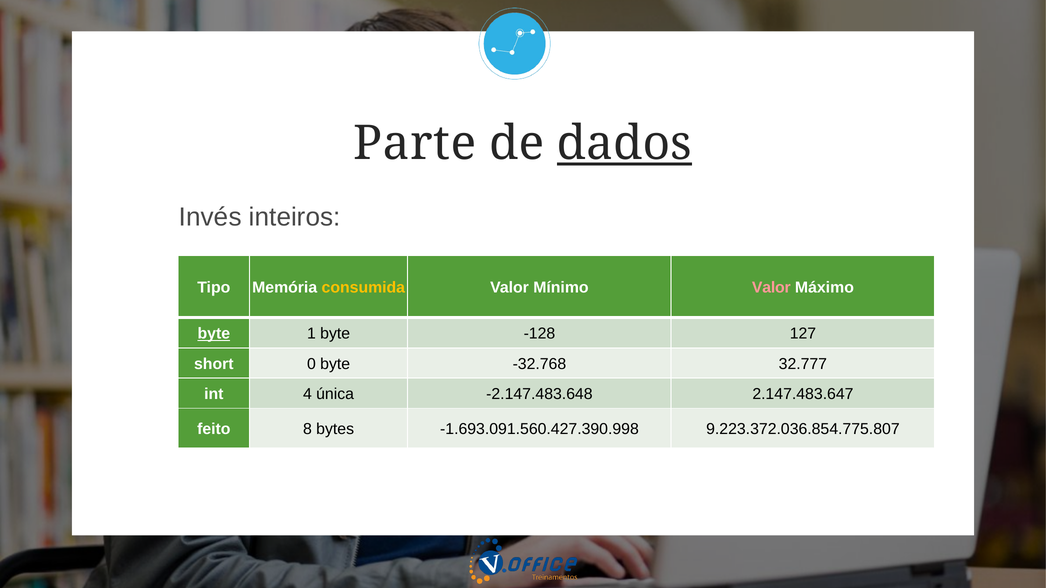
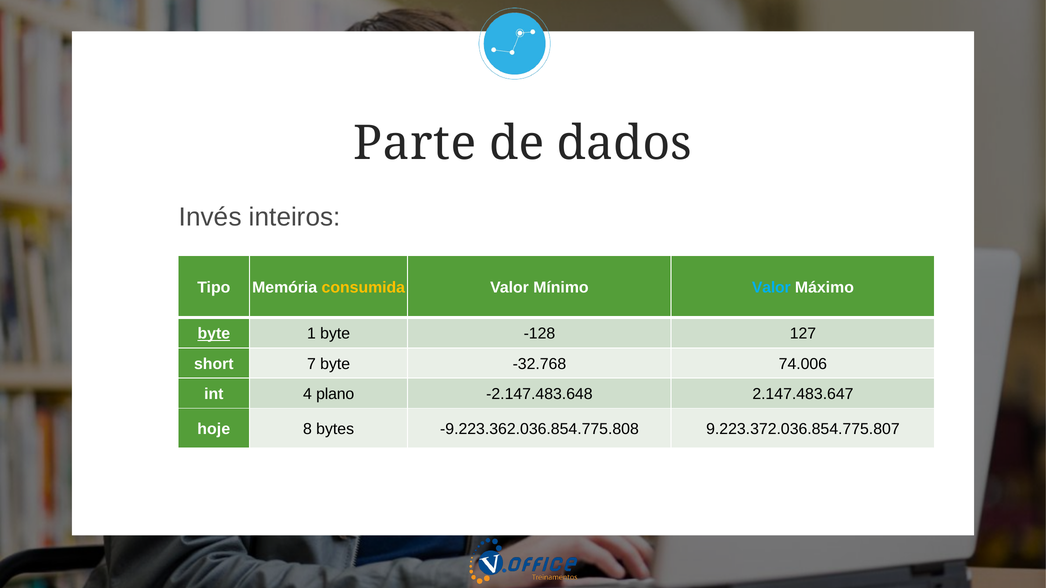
dados underline: present -> none (624, 144)
Valor colour: pink -> light blue (771, 288)
0: 0 -> 7 (311, 364)
32.777: 32.777 -> 74.006 (803, 364)
única: única -> plano (335, 394)
feito: feito -> hoje (214, 429)
-1.693.091.560.427.390.998: -1.693.091.560.427.390.998 -> -9.223.362.036.854.775.808 (539, 429)
